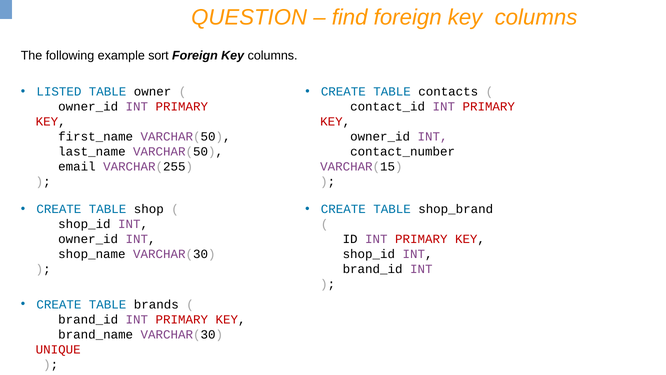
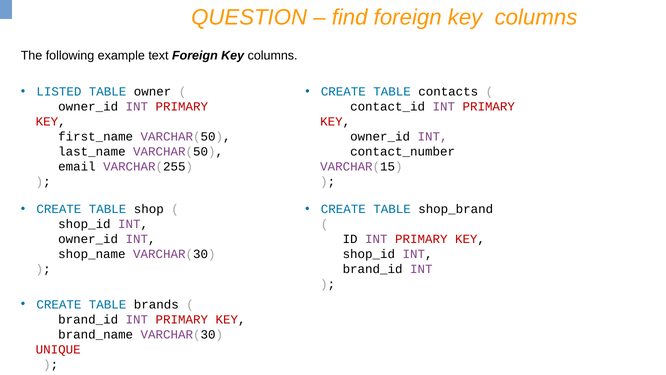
sort: sort -> text (158, 55)
